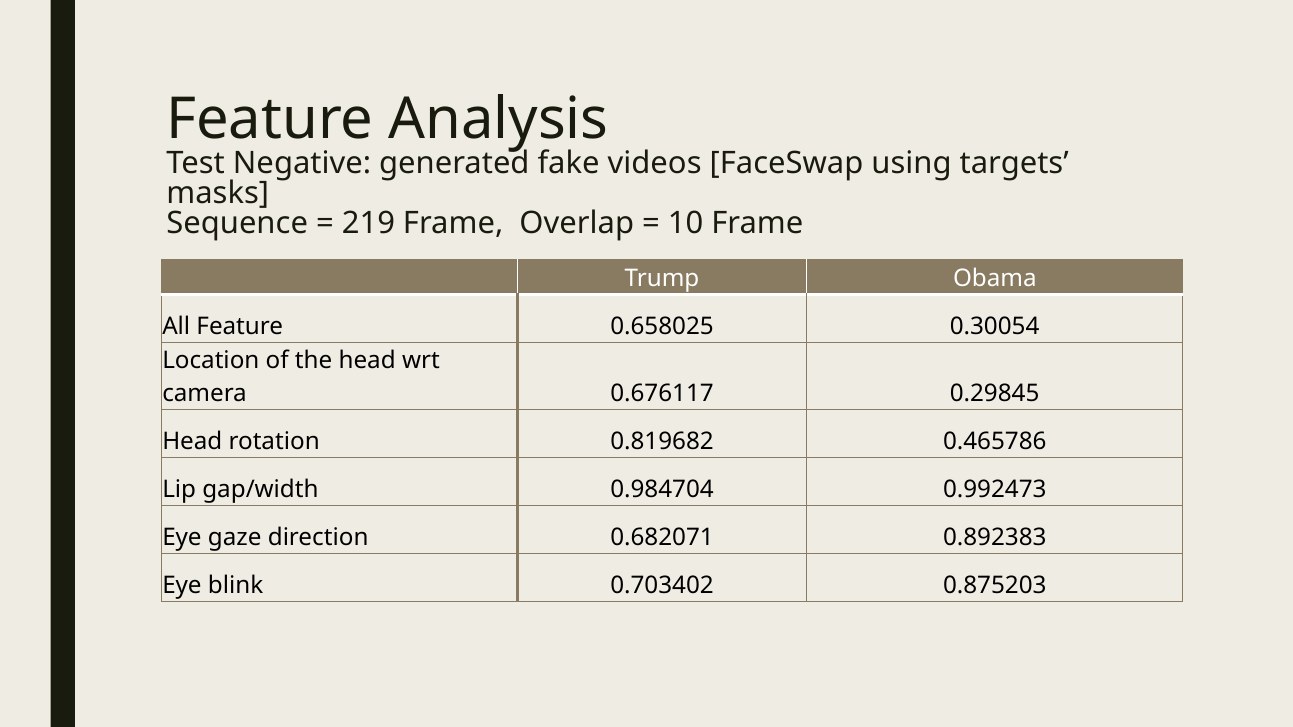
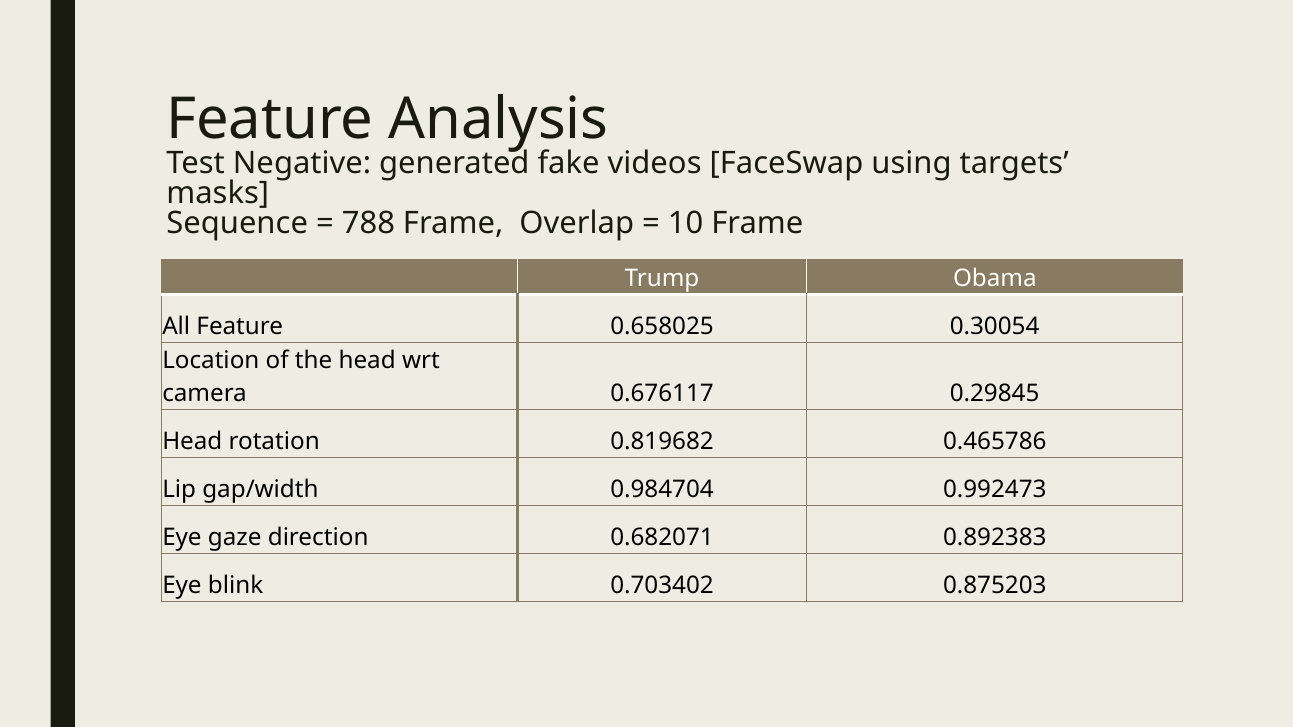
219: 219 -> 788 (368, 224)
